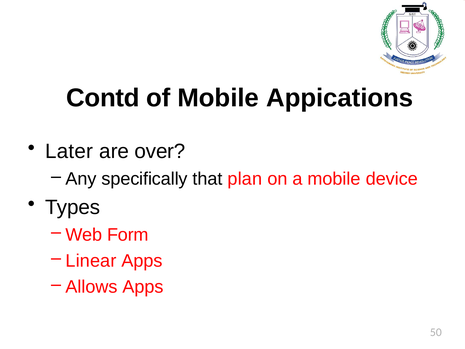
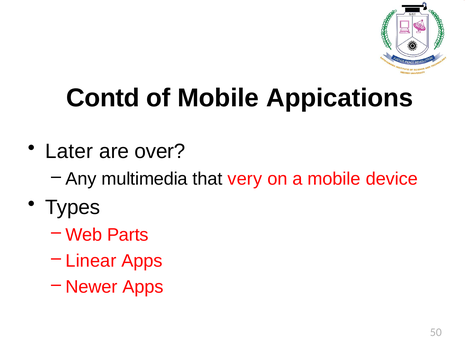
specifically: specifically -> multimedia (145, 179)
plan: plan -> very (245, 179)
Form: Form -> Parts (128, 235)
Allows: Allows -> Newer (92, 287)
